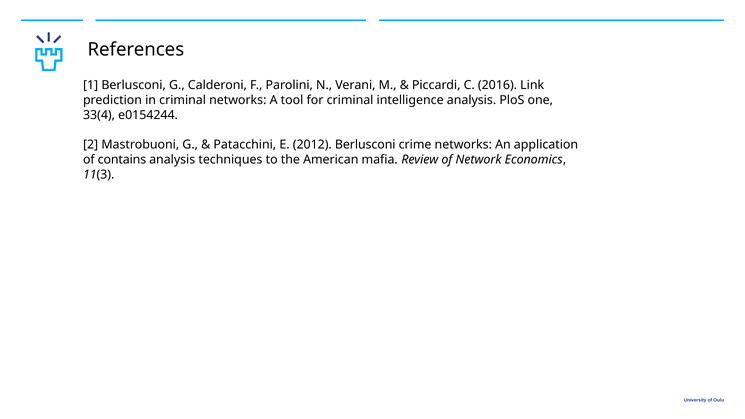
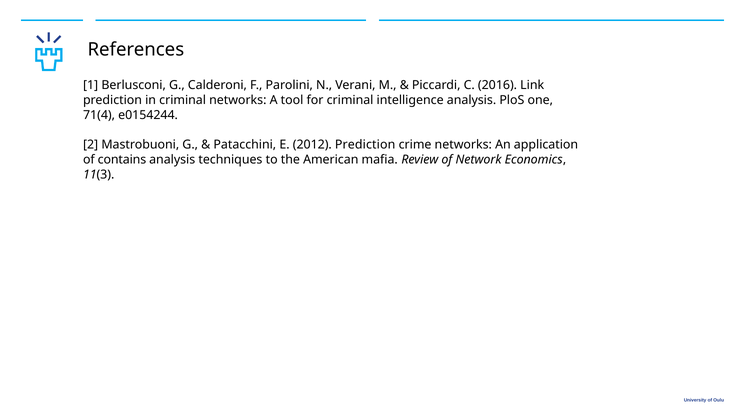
33(4: 33(4 -> 71(4 (99, 115)
2012 Berlusconi: Berlusconi -> Prediction (365, 145)
